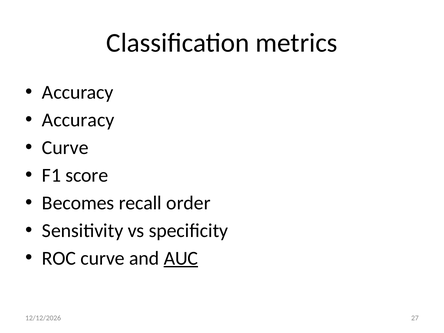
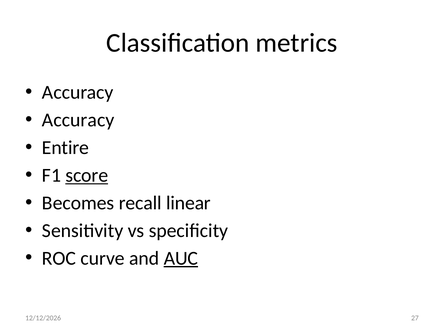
Curve: Curve -> Entire (65, 148)
score underline: none -> present (87, 175)
order: order -> linear (189, 203)
